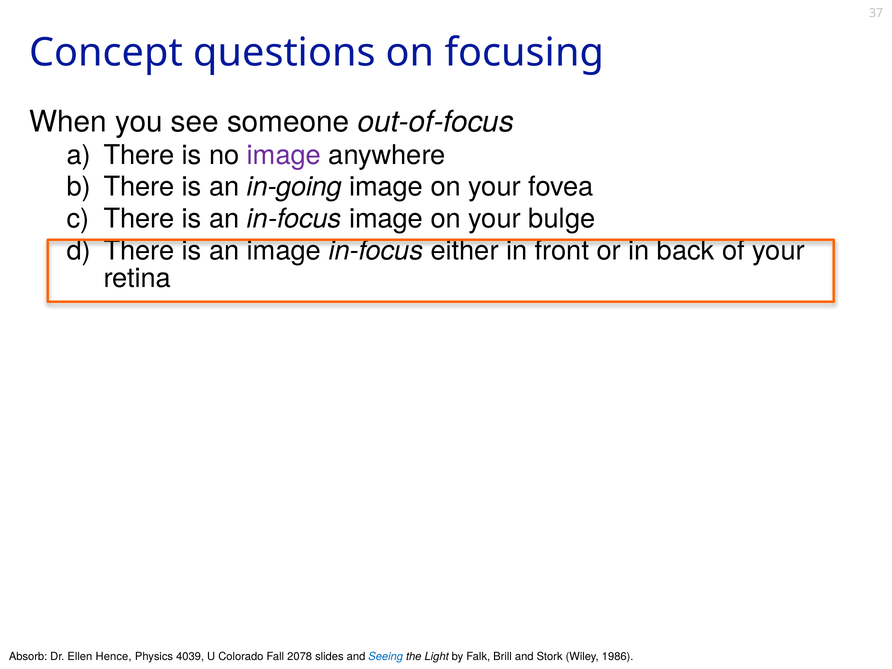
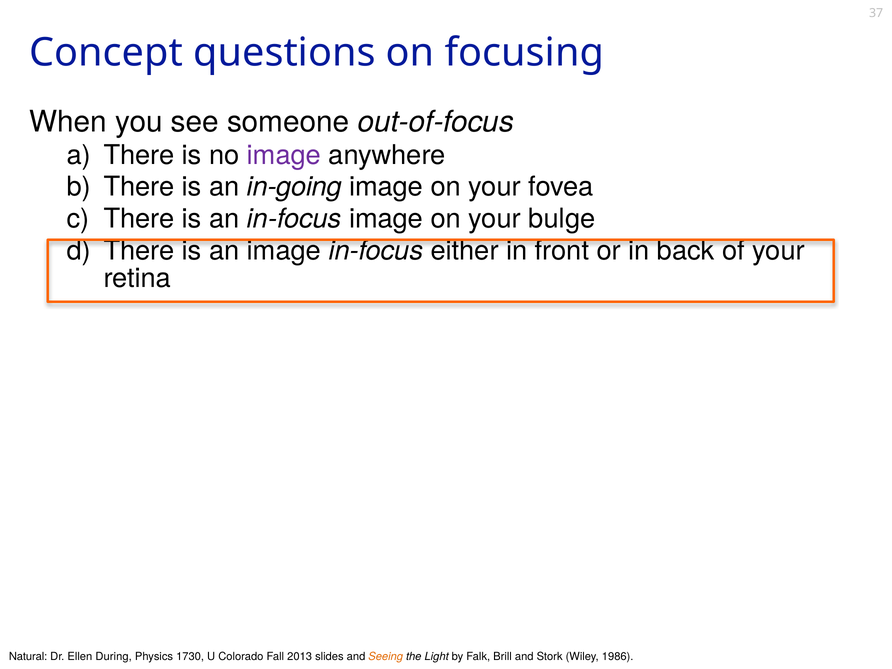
Absorb: Absorb -> Natural (28, 656)
Hence: Hence -> During (114, 656)
4039: 4039 -> 1730 (190, 656)
2078: 2078 -> 2013 (300, 656)
Seeing colour: blue -> orange (386, 656)
